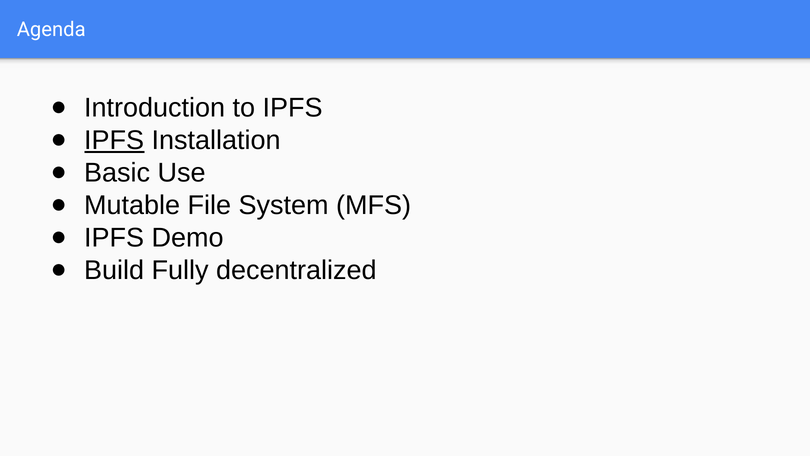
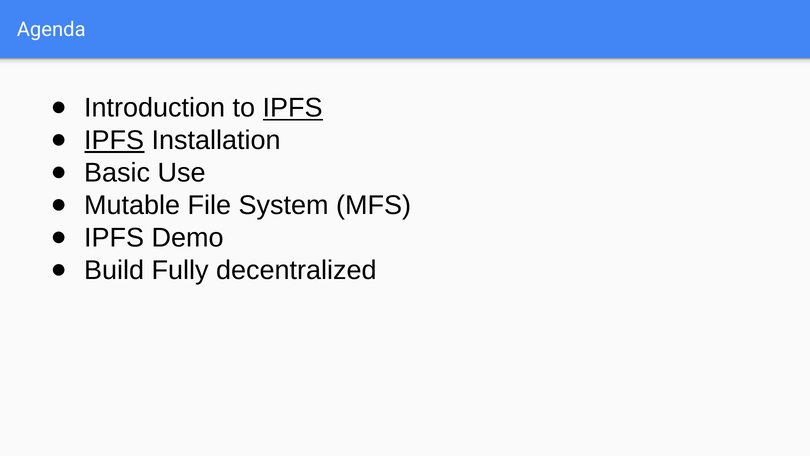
IPFS underline: none -> present (293, 108)
